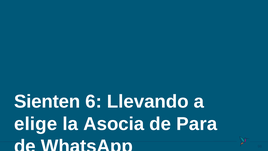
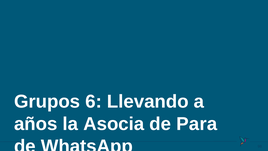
Sienten: Sienten -> Grupos (47, 101)
elige: elige -> años (36, 124)
